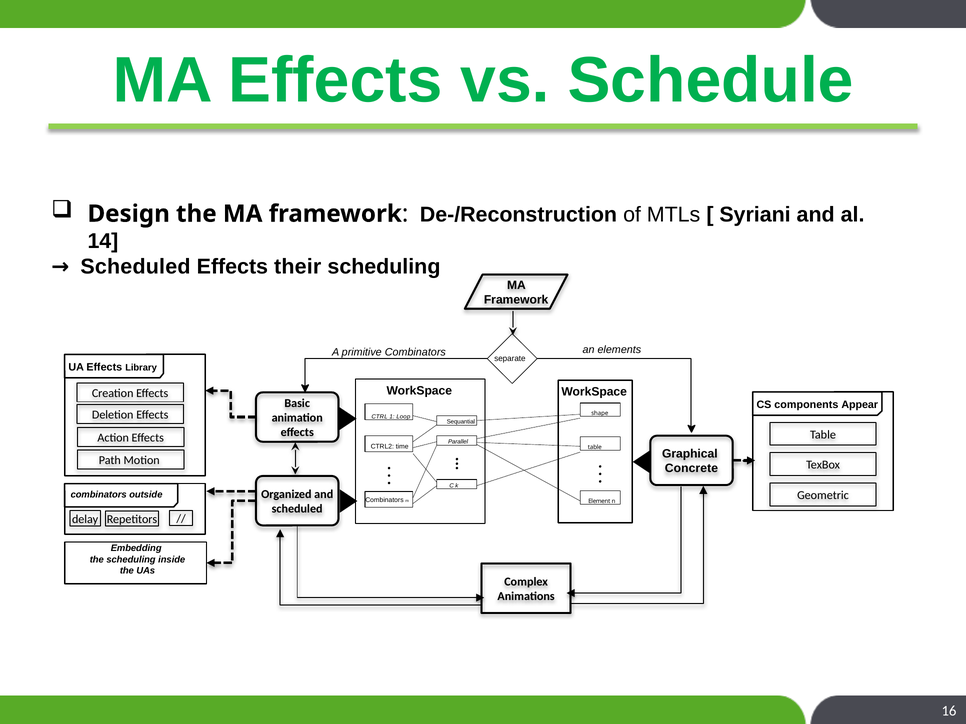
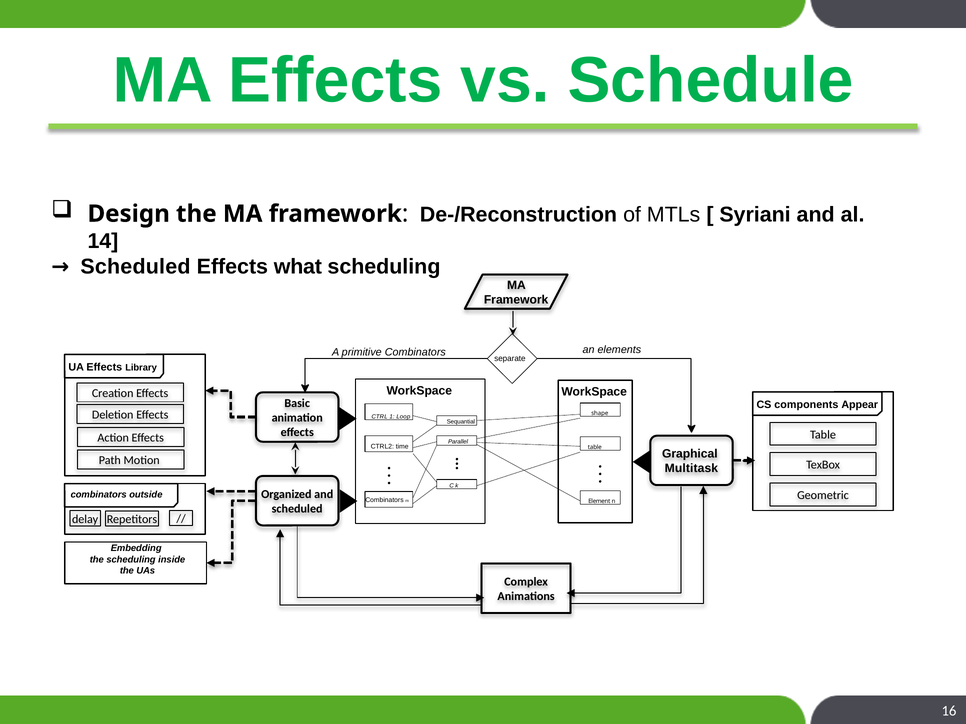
their: their -> what (298, 267)
Concrete: Concrete -> Multitask (691, 469)
